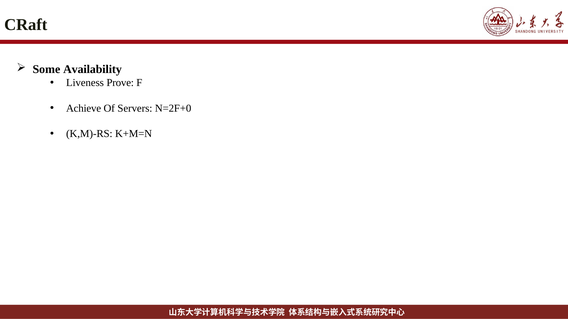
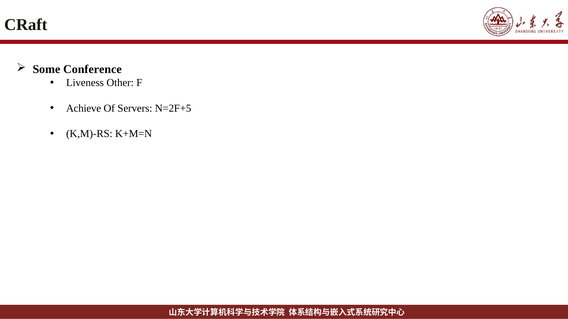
Availability: Availability -> Conference (92, 69)
Prove: Prove -> Other (120, 83)
N=2F+0: N=2F+0 -> N=2F+5 (173, 108)
